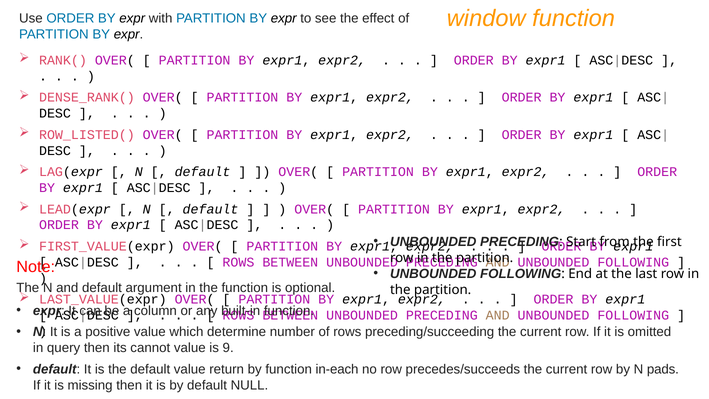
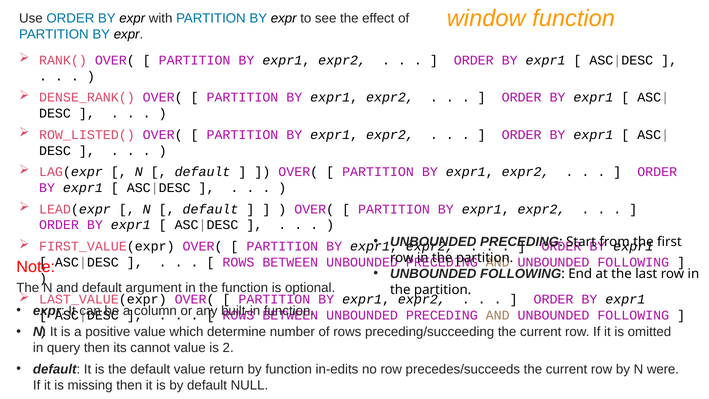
9: 9 -> 2 (228, 348)
in-each: in-each -> in-edits (337, 369)
pads: pads -> were (663, 369)
